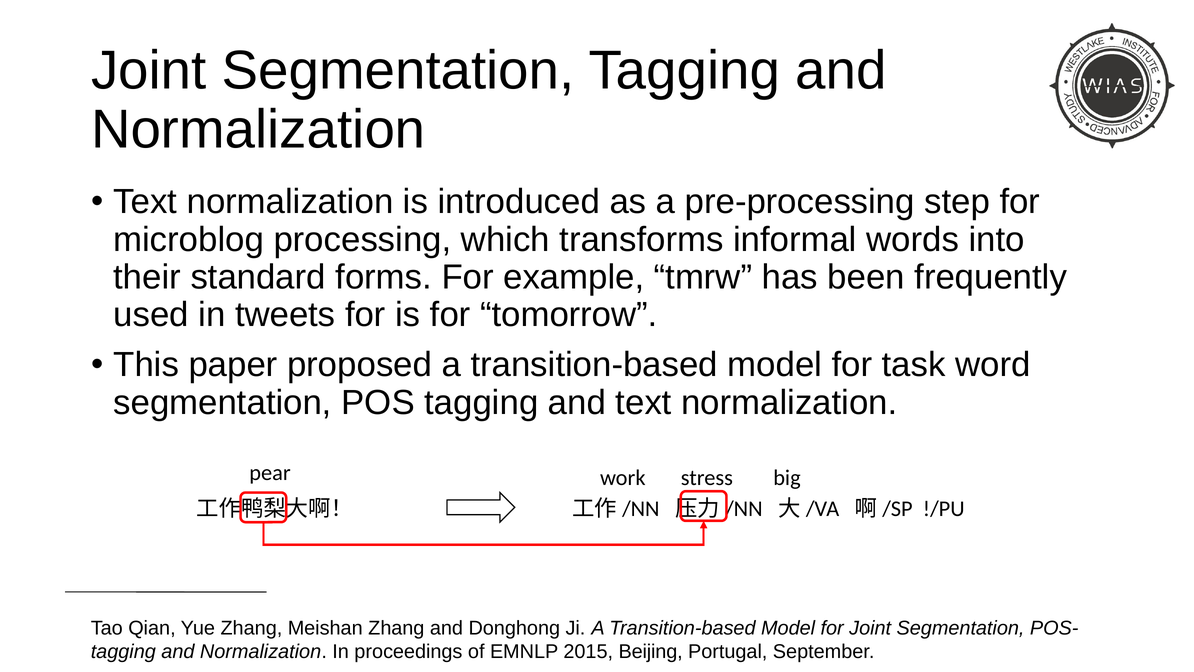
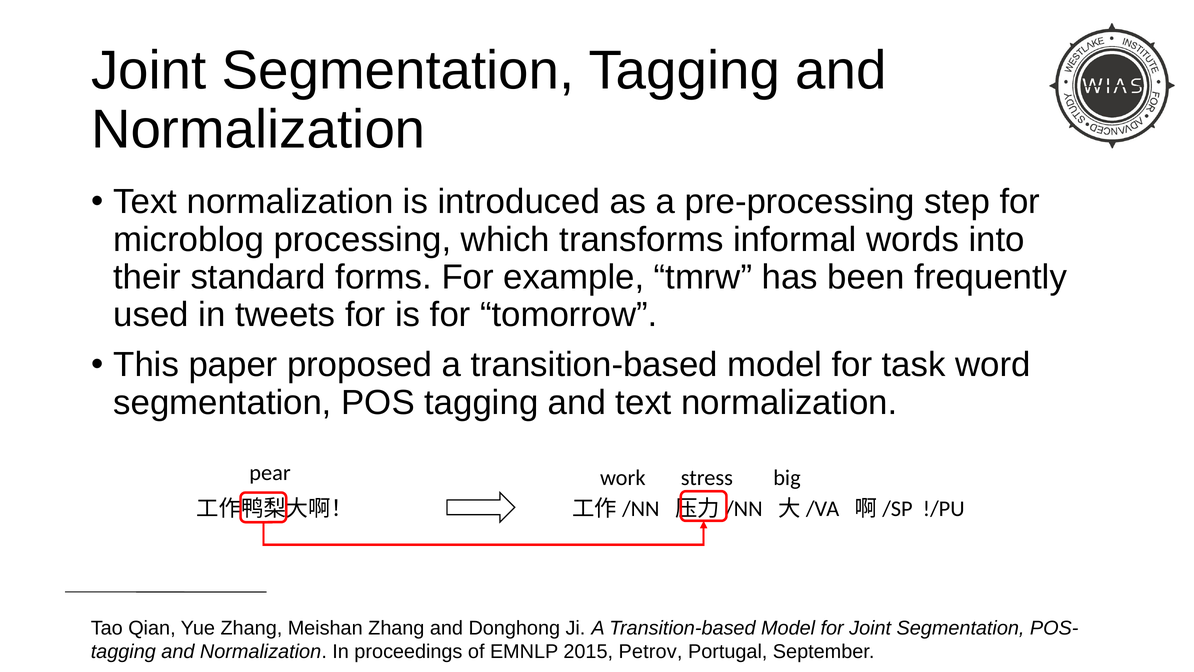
Beijing: Beijing -> Petrov (650, 652)
